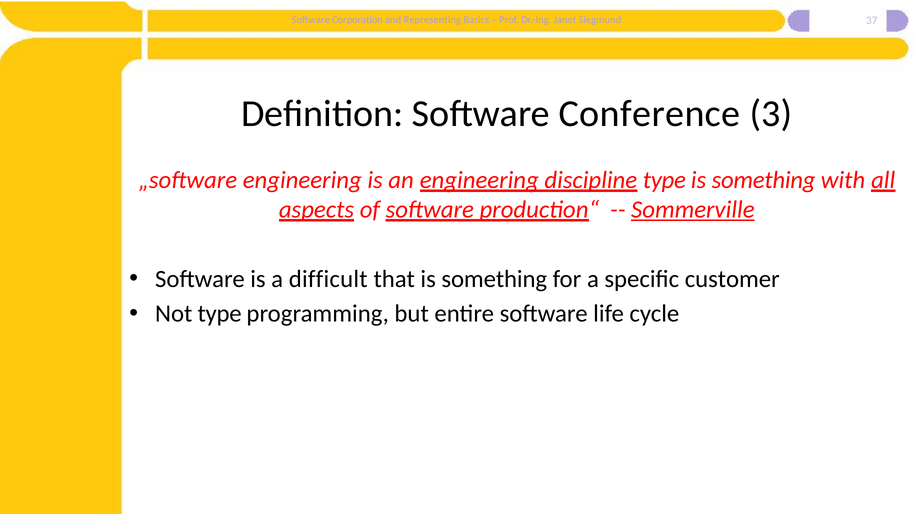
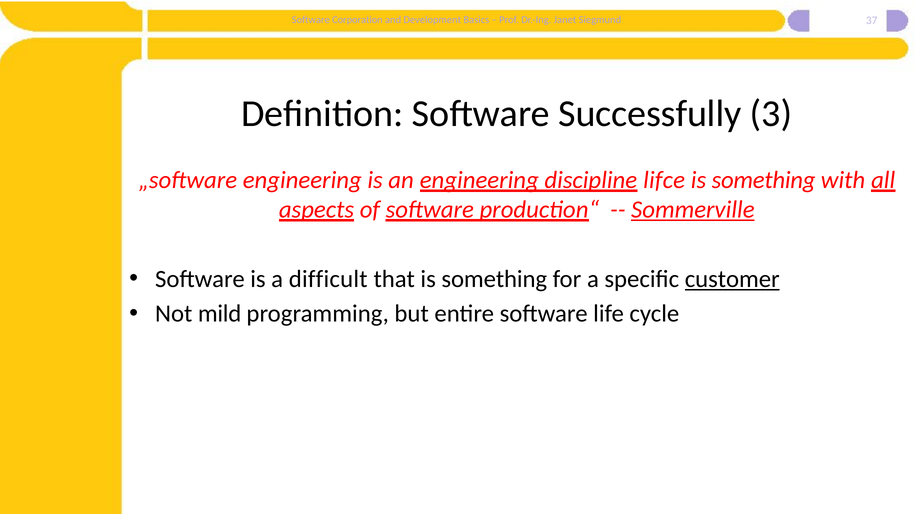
Representing: Representing -> Development (432, 20)
Conference: Conference -> Successfully (650, 114)
discipline type: type -> lifce (664, 180)
customer underline: none -> present (732, 279)
Not type: type -> mild (220, 314)
